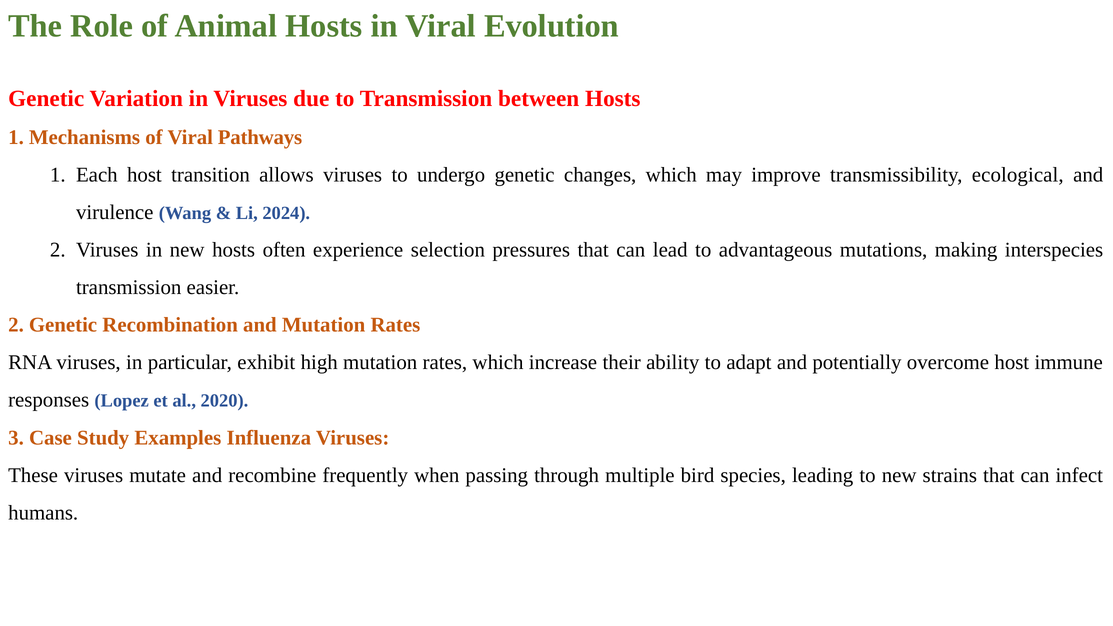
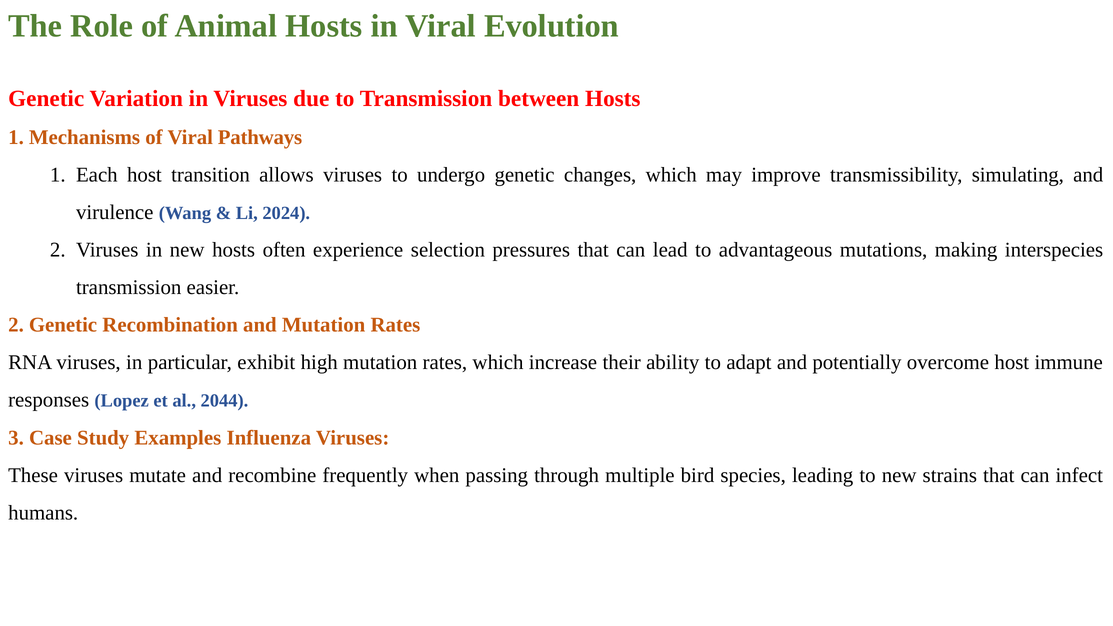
ecological: ecological -> simulating (1018, 175)
2020: 2020 -> 2044 (224, 401)
